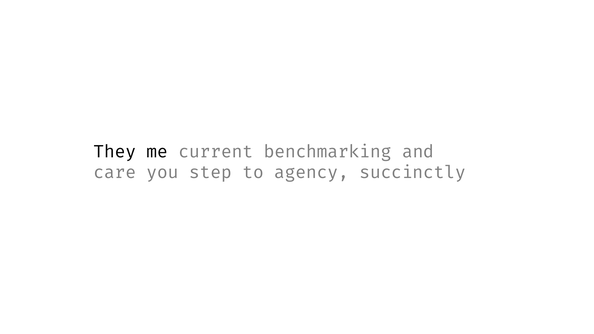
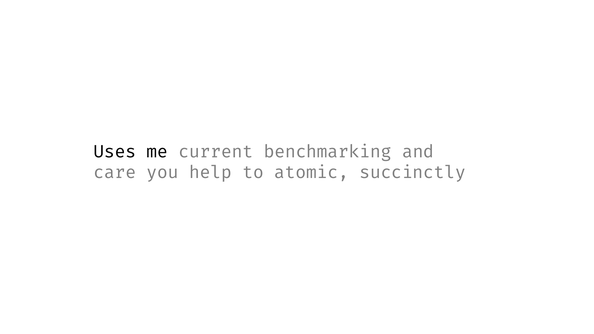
They: They -> Uses (115, 152)
step: step -> help (210, 172)
agency: agency -> atomic (312, 172)
